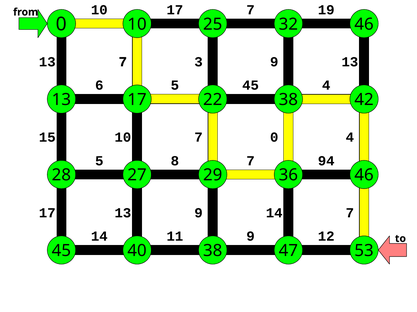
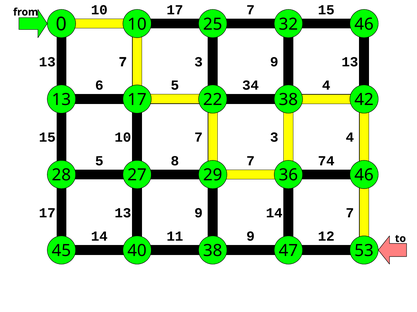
17 19: 19 -> 15 (326, 10)
5 45: 45 -> 34 (251, 86)
10 0: 0 -> 3 (274, 138)
94: 94 -> 74 (326, 161)
